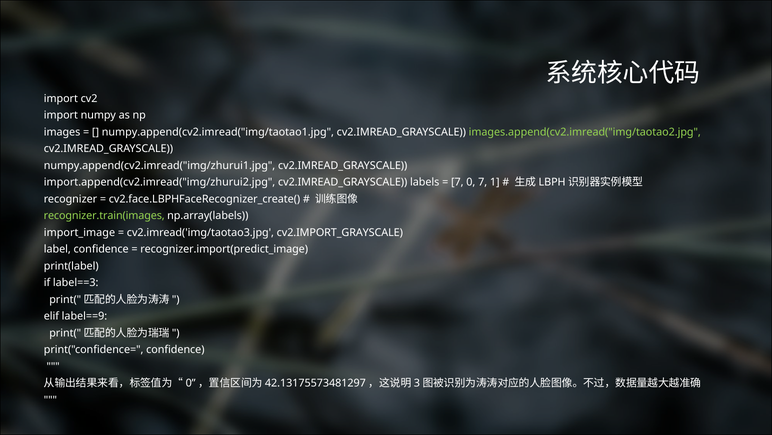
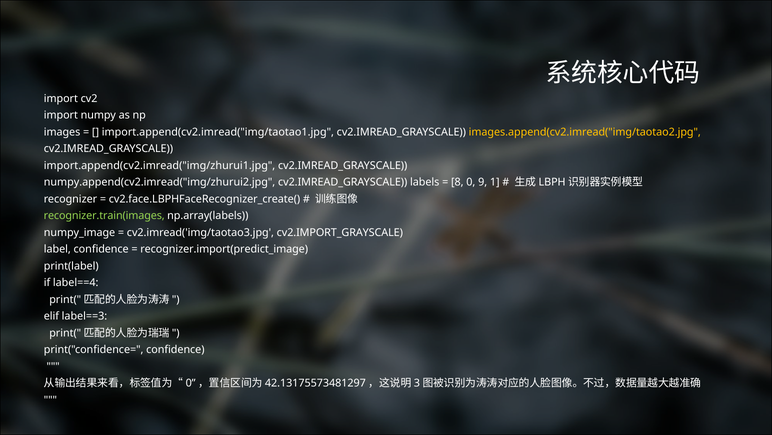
numpy.append(cv2.imread("img/taotao1.jpg: numpy.append(cv2.imread("img/taotao1.jpg -> import.append(cv2.imread("img/taotao1.jpg (218, 132)
images.append(cv2.imread("img/taotao2.jpg colour: light green -> yellow (585, 132)
numpy.append(cv2.imread("img/zhurui1.jpg: numpy.append(cv2.imread("img/zhurui1.jpg -> import.append(cv2.imread("img/zhurui1.jpg (160, 165)
import.append(cv2.imread("img/zhurui2.jpg: import.append(cv2.imread("img/zhurui2.jpg -> numpy.append(cv2.imread("img/zhurui2.jpg (160, 182)
7: 7 -> 8 (457, 182)
0 7: 7 -> 9 (483, 182)
import_image: import_image -> numpy_image (80, 232)
label==3: label==3 -> label==4 (76, 282)
label==9: label==9 -> label==3 (84, 316)
